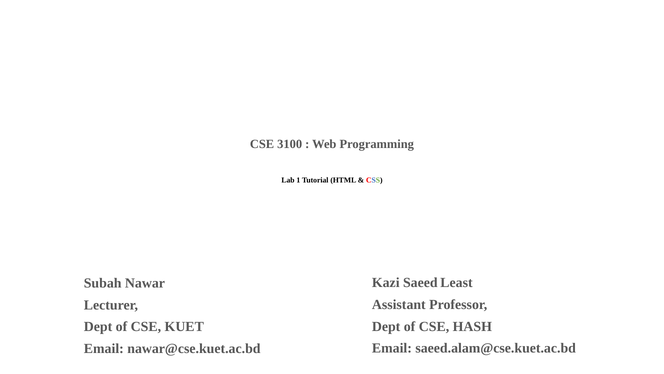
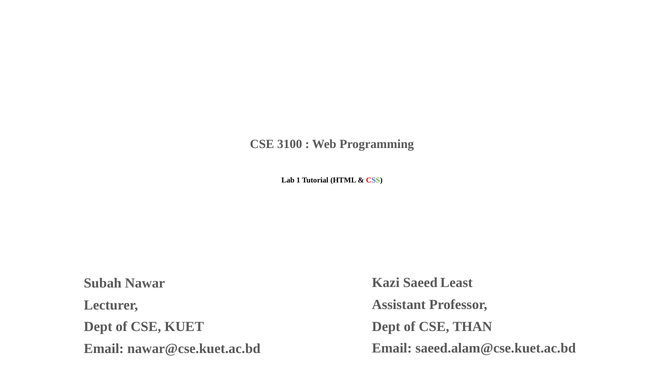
HASH: HASH -> THAN (472, 326)
